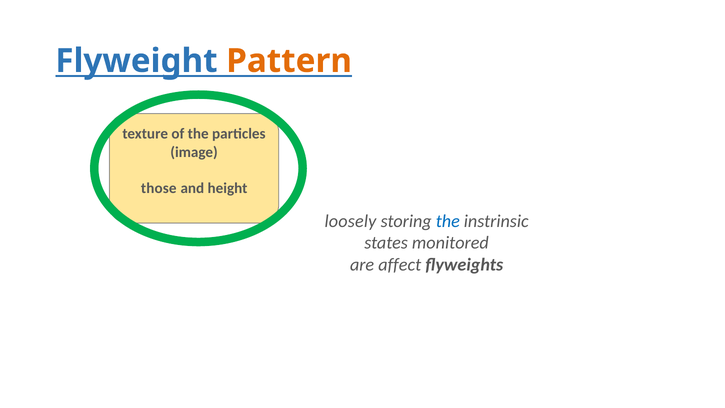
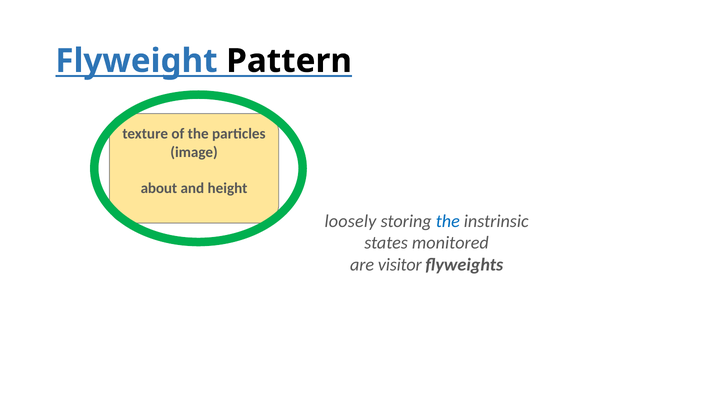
Pattern colour: orange -> black (289, 61)
those: those -> about (159, 188)
affect: affect -> visitor (400, 265)
